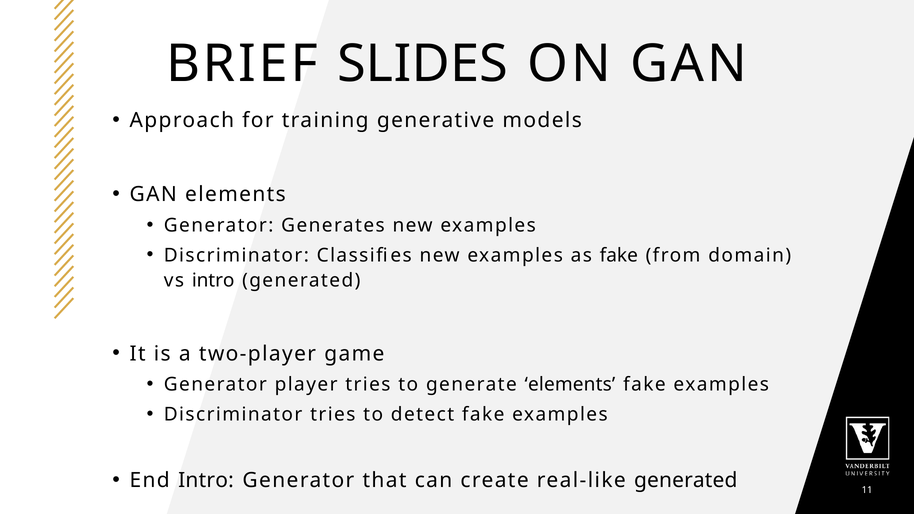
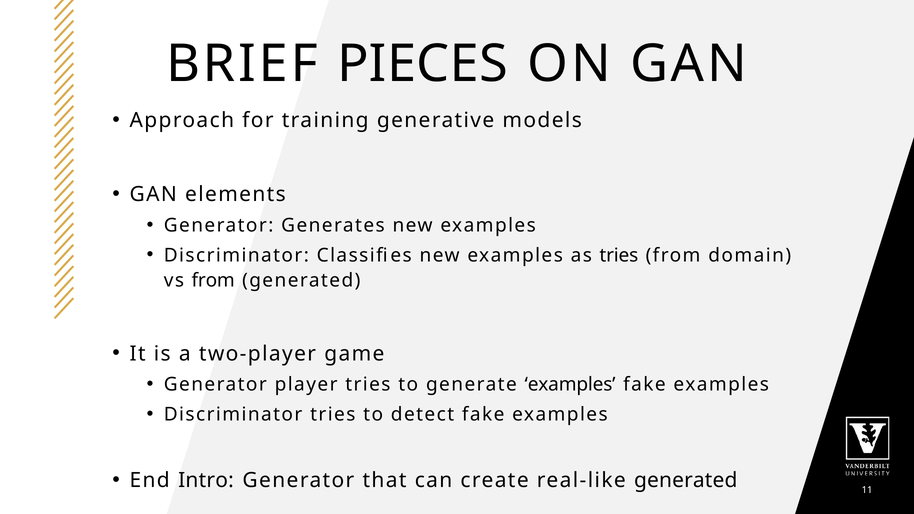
SLIDES: SLIDES -> PIECES (423, 64)
as fake: fake -> tries (619, 255)
vs intro: intro -> from (213, 280)
generate elements: elements -> examples (570, 385)
